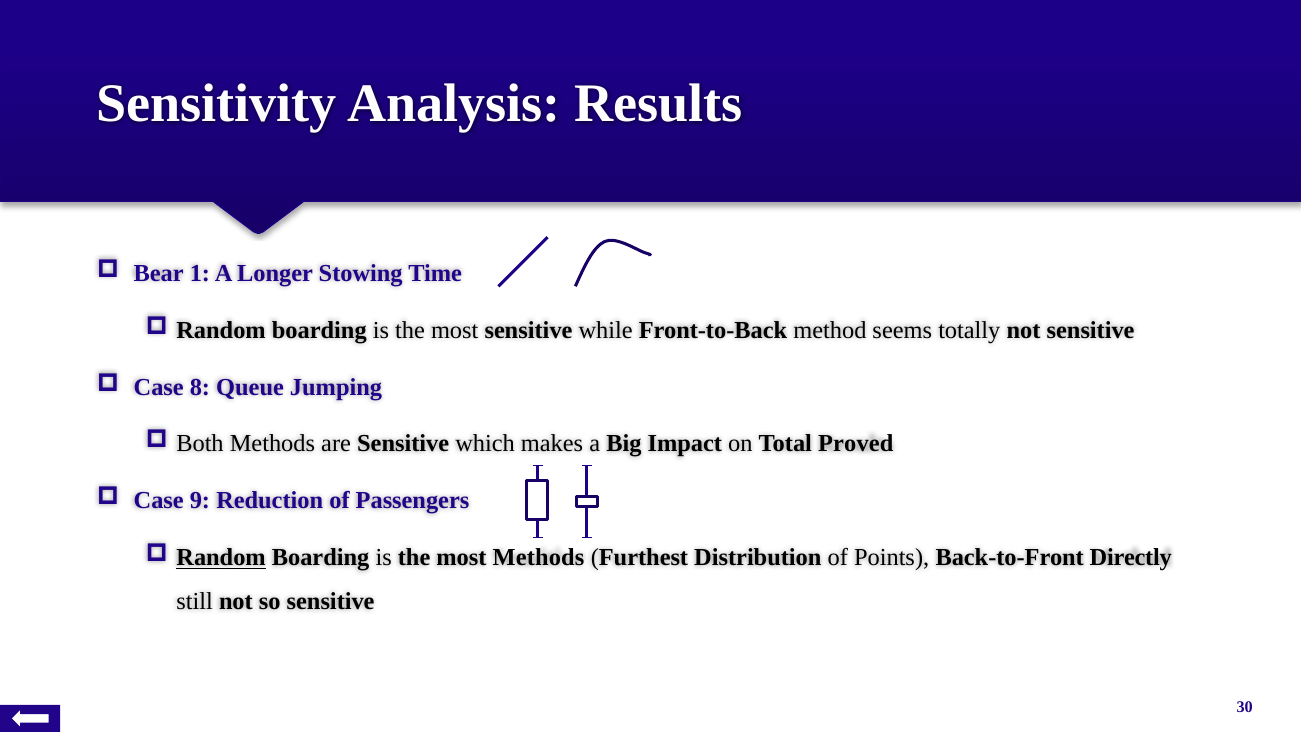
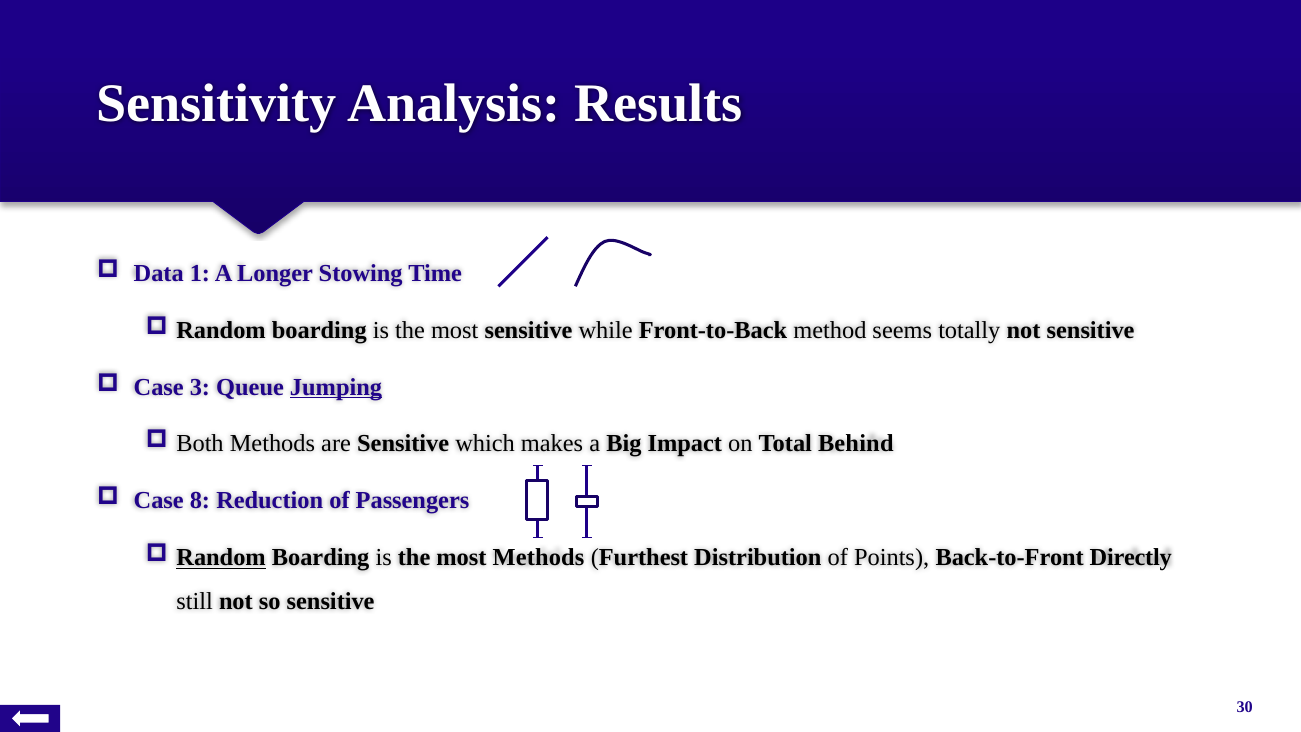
Bear: Bear -> Data (159, 273)
8: 8 -> 3 (200, 387)
Jumping underline: none -> present (336, 387)
Proved: Proved -> Behind (856, 444)
9: 9 -> 8 (200, 501)
